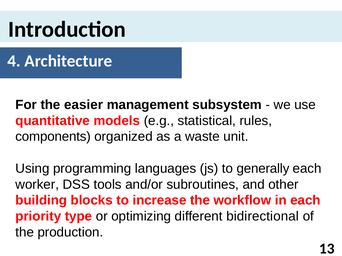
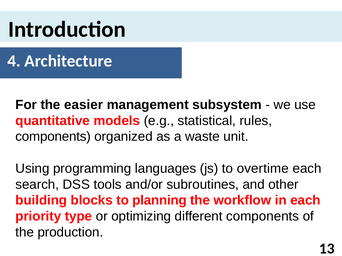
generally: generally -> overtime (263, 169)
worker: worker -> search (37, 185)
increase: increase -> planning (160, 201)
different bidirectional: bidirectional -> components (263, 217)
